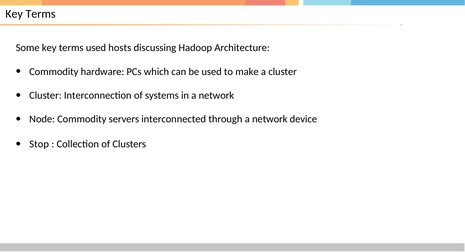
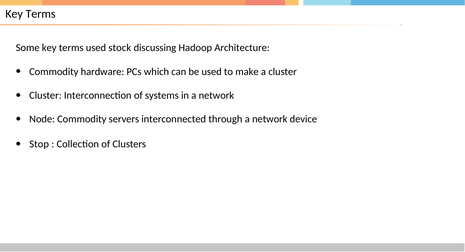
hosts: hosts -> stock (120, 48)
